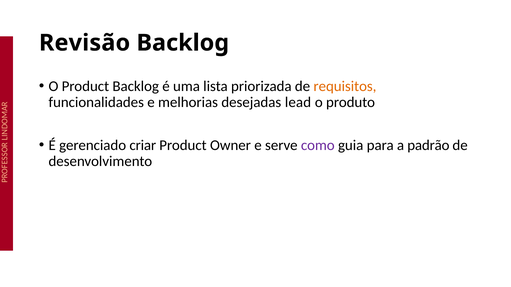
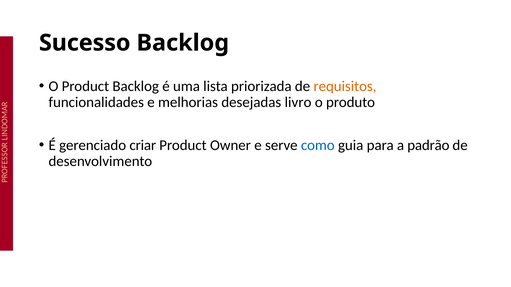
Revisão: Revisão -> Sucesso (85, 43)
lead: lead -> livro (298, 102)
como colour: purple -> blue (318, 145)
